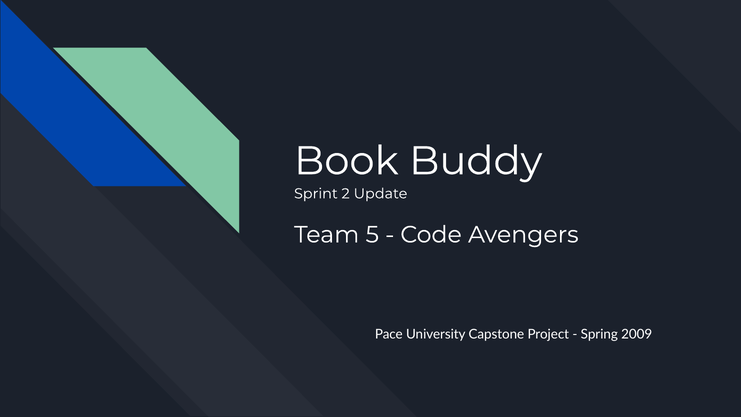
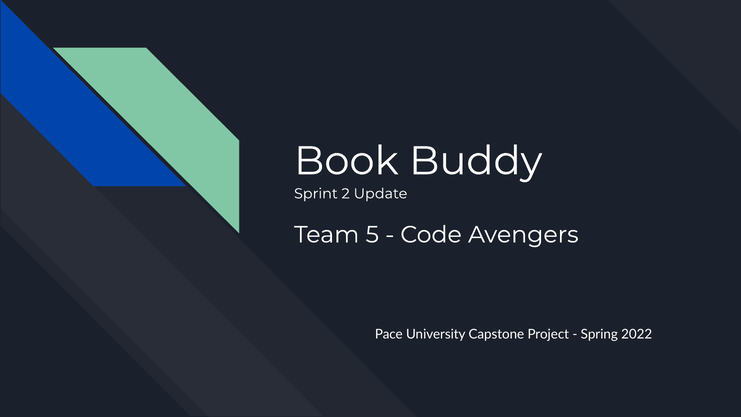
2009: 2009 -> 2022 (637, 334)
